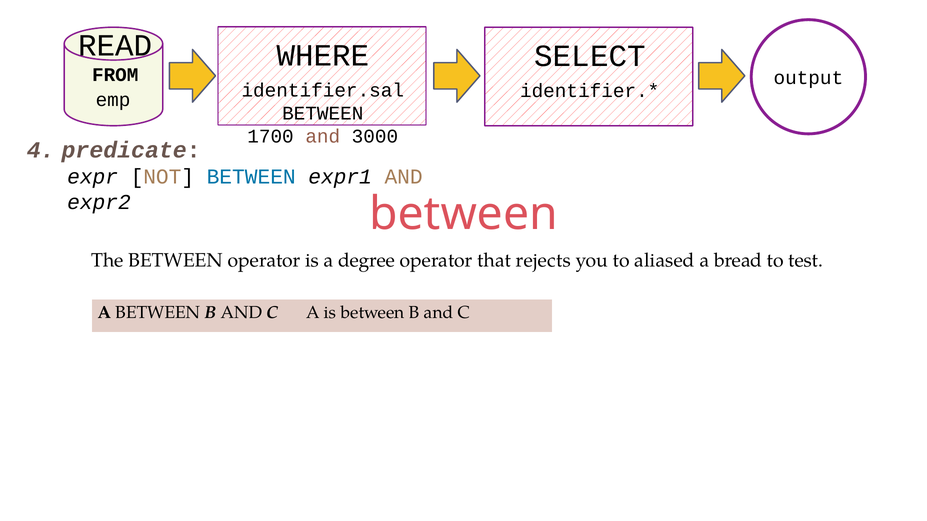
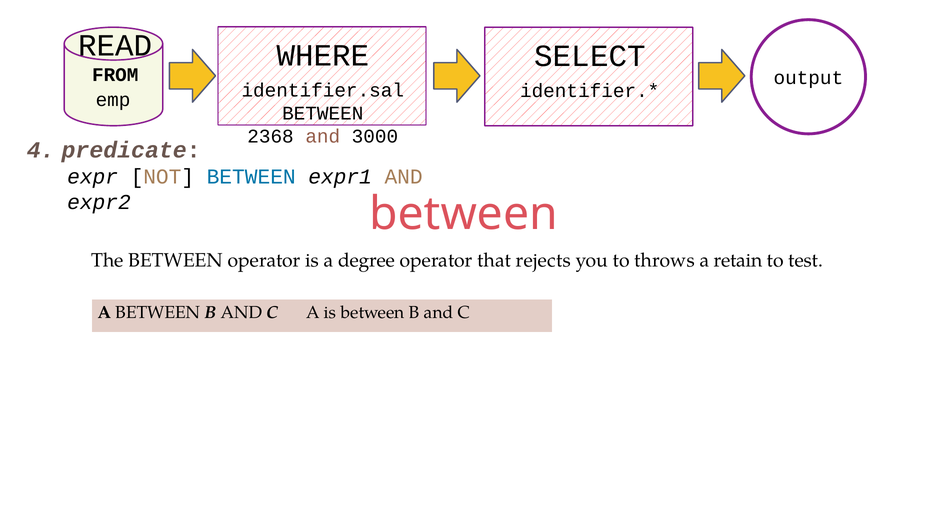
1700: 1700 -> 2368 (271, 137)
aliased: aliased -> throws (665, 261)
bread: bread -> retain (738, 261)
